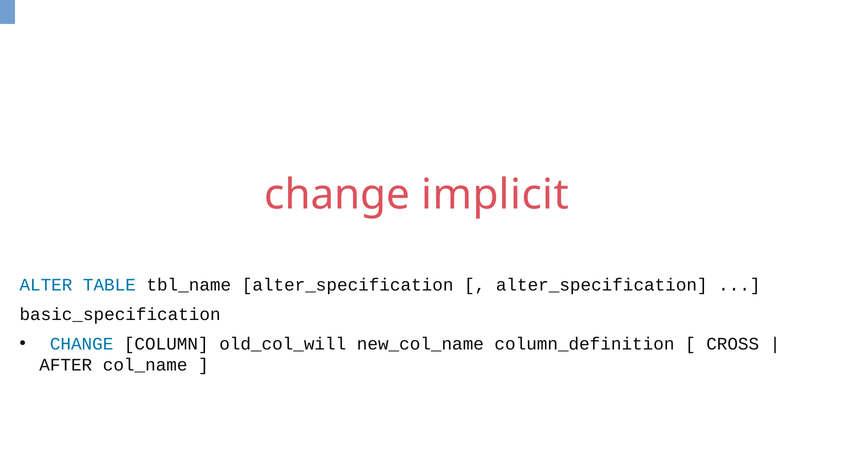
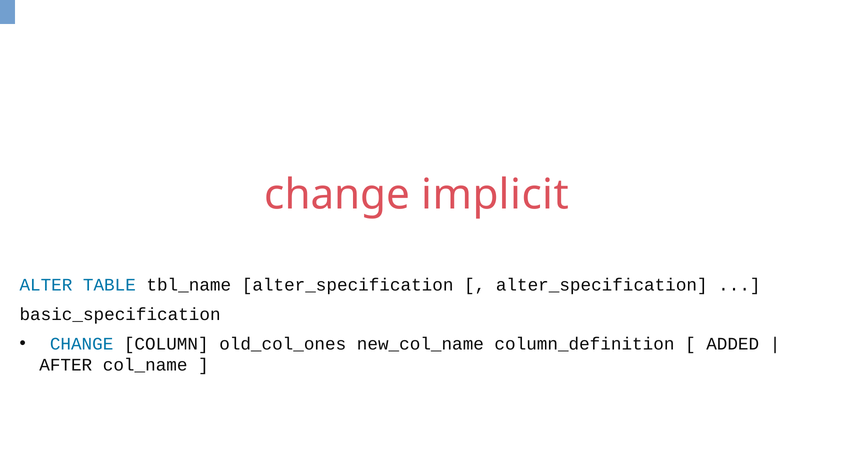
old_col_will: old_col_will -> old_col_ones (283, 344)
CROSS: CROSS -> ADDED (733, 344)
